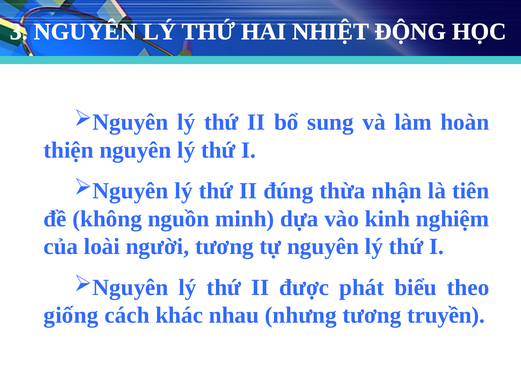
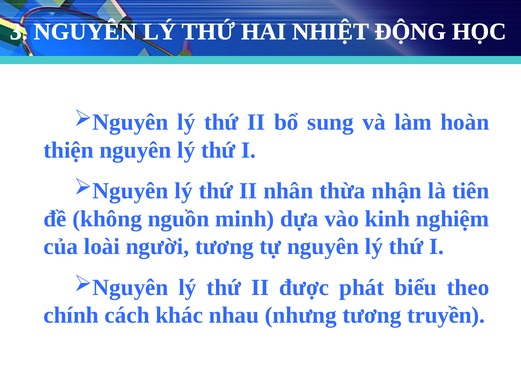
đúng: đúng -> nhân (288, 191)
giống: giống -> chính (71, 315)
